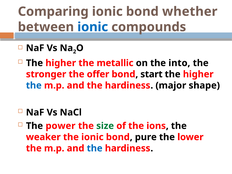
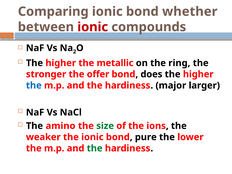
ionic colour: blue -> red (93, 27)
into: into -> ring (179, 63)
start: start -> does (151, 74)
shape: shape -> larger (204, 85)
power: power -> amino (61, 126)
the colour: blue -> green (95, 148)
